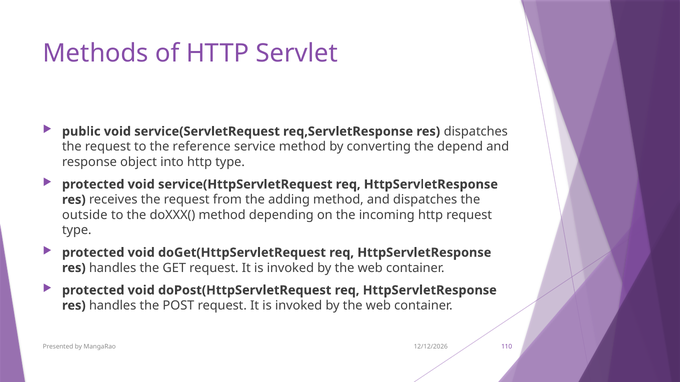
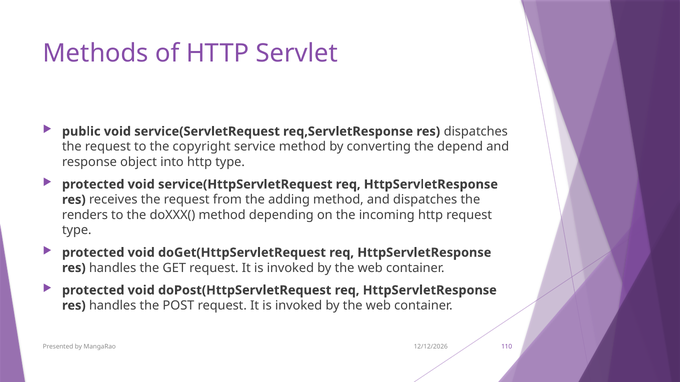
reference: reference -> copyright (202, 147)
outside: outside -> renders (85, 215)
